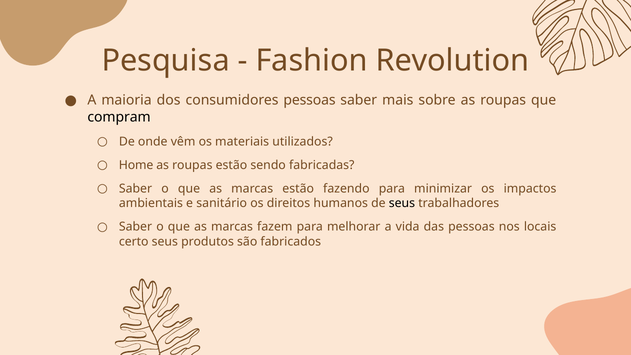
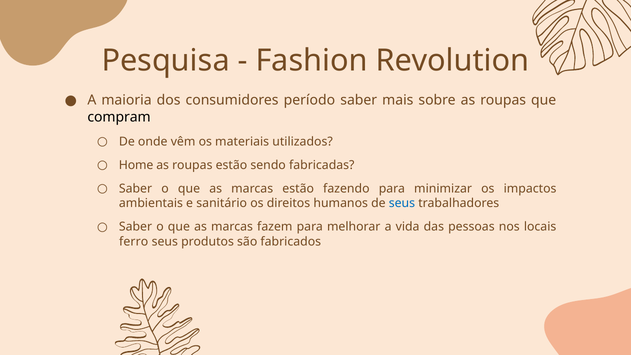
consumidores pessoas: pessoas -> período (309, 100)
seus colour: black -> blue (402, 203)
certo: certo -> ferro (134, 242)
